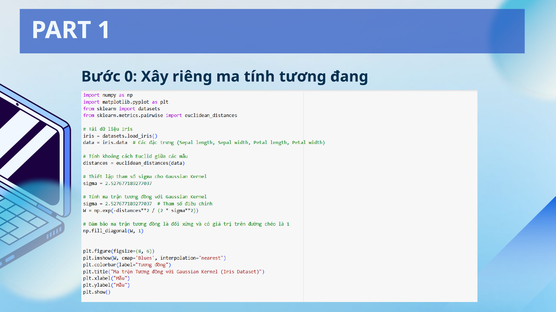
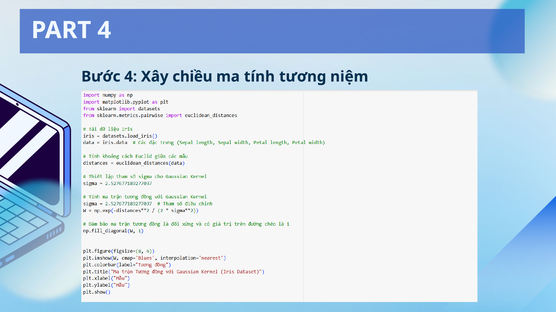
PART 1: 1 -> 4 (104, 30)
Bước 0: 0 -> 4 (131, 77)
riêng: riêng -> chiều (192, 77)
đang: đang -> niệm (349, 77)
